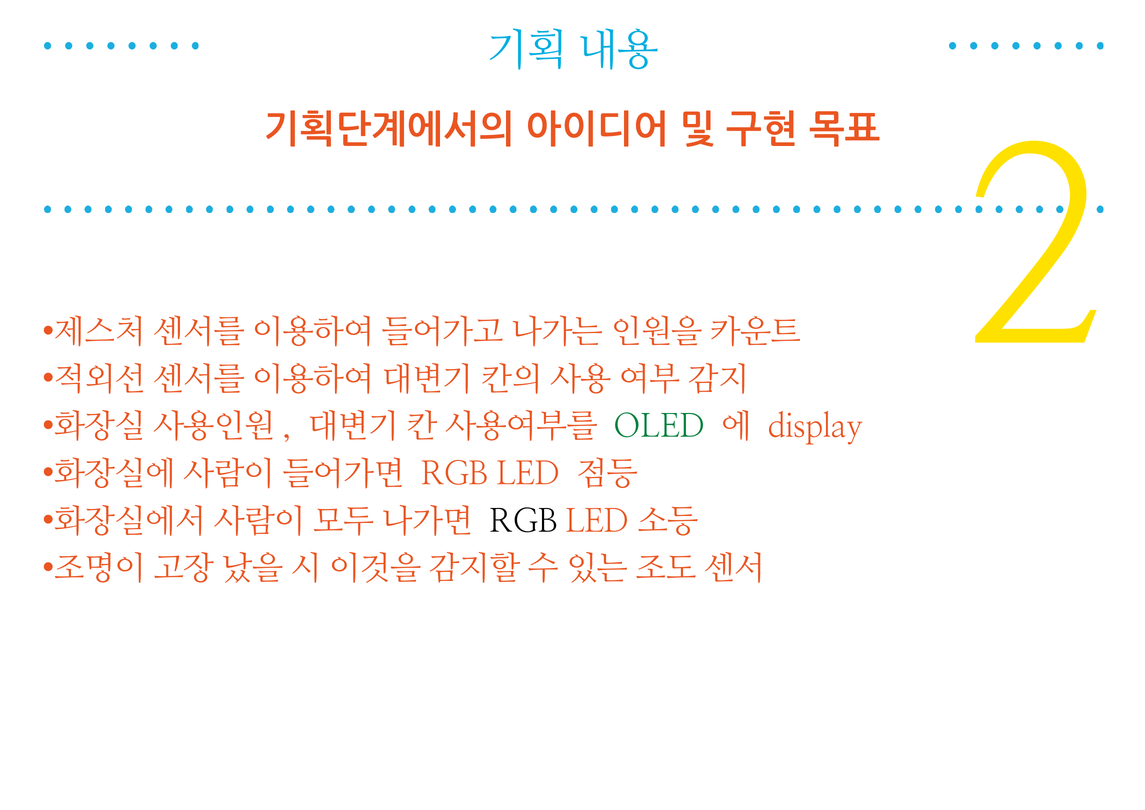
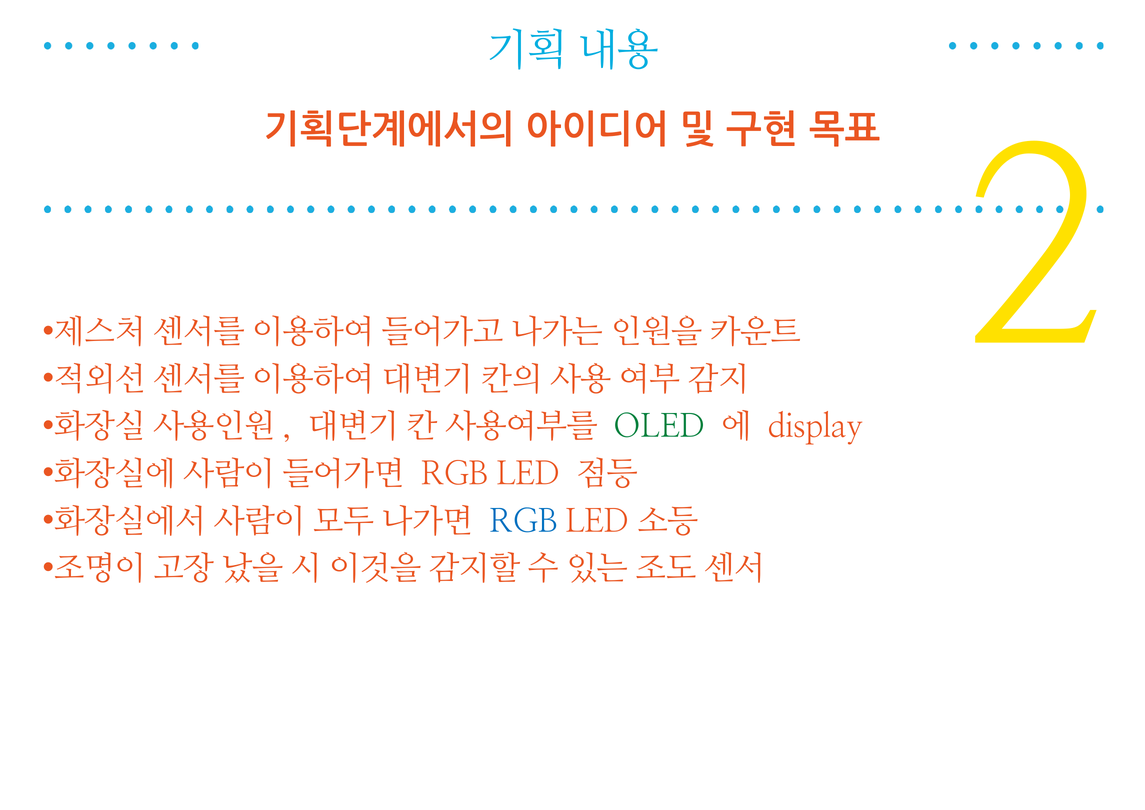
RGB colour: black -> blue (524, 521)
